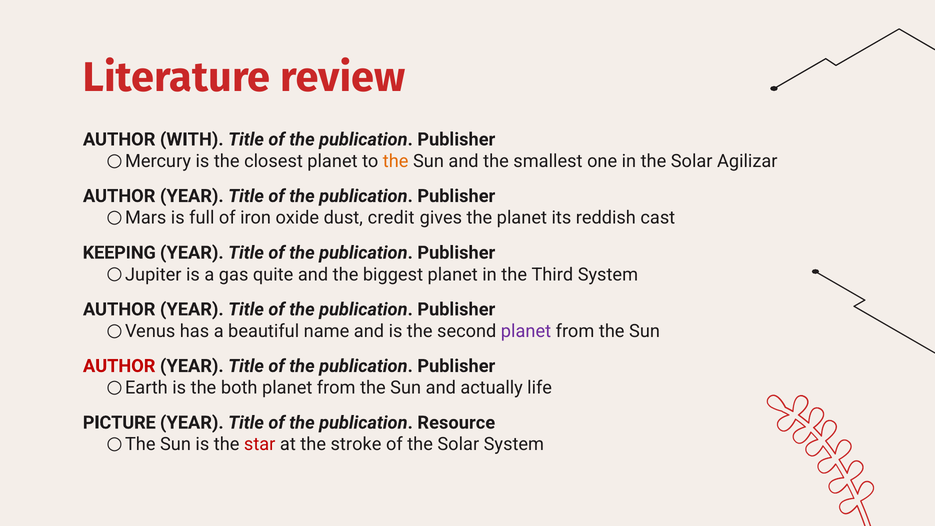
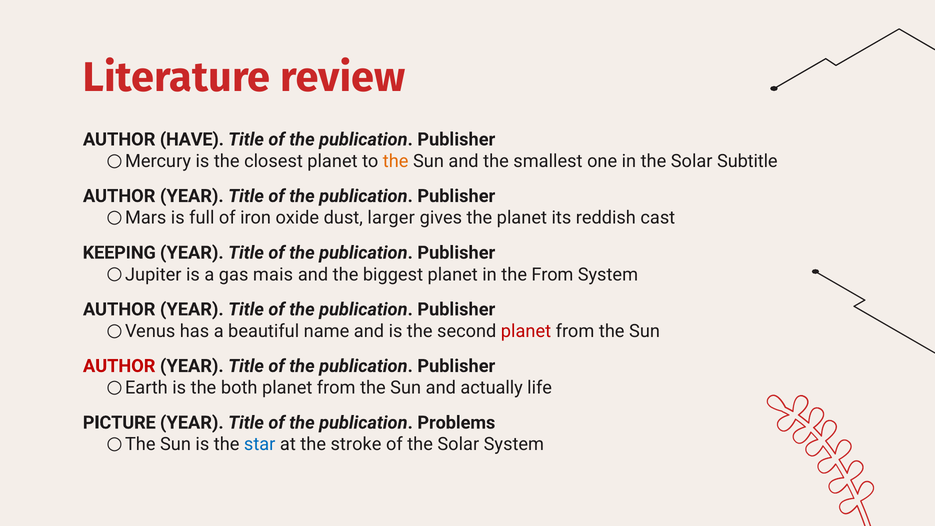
WITH: WITH -> HAVE (192, 139)
Agilizar: Agilizar -> Subtitle (747, 161)
credit: credit -> larger (391, 218)
quite: quite -> mais (273, 274)
the Third: Third -> From (552, 274)
planet colour: purple -> red (526, 331)
Resource: Resource -> Problems (456, 423)
star colour: red -> blue (260, 444)
